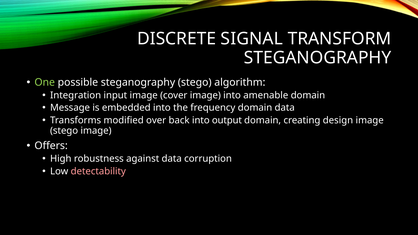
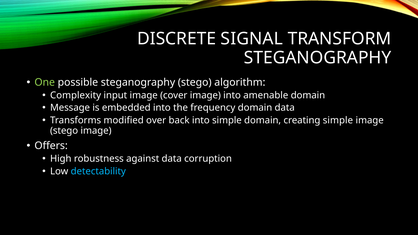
Integration: Integration -> Complexity (76, 95)
into output: output -> simple (227, 120)
creating design: design -> simple (338, 120)
detectability colour: pink -> light blue (98, 171)
